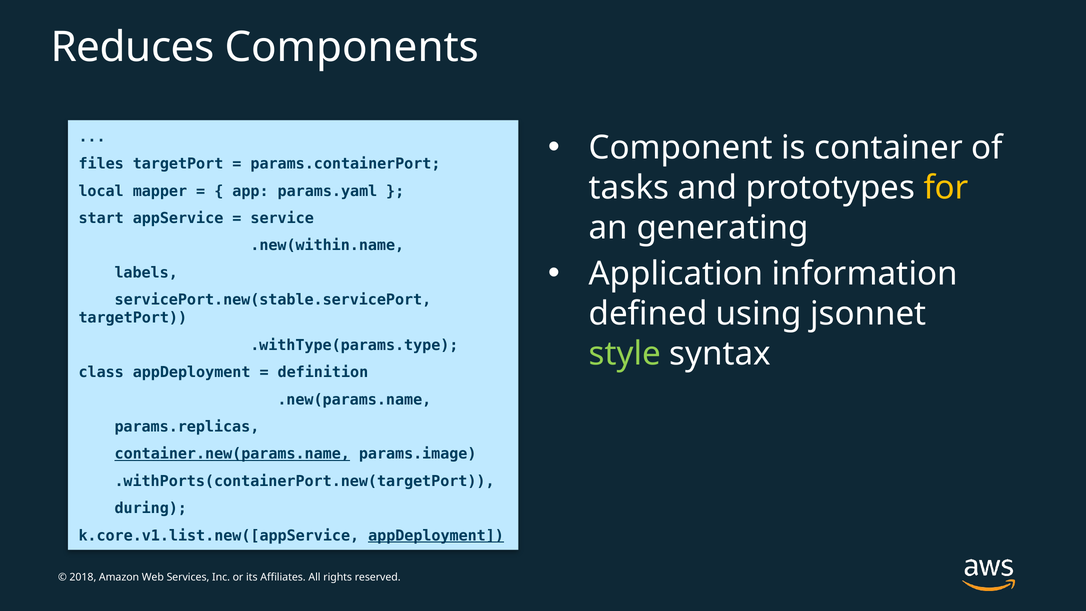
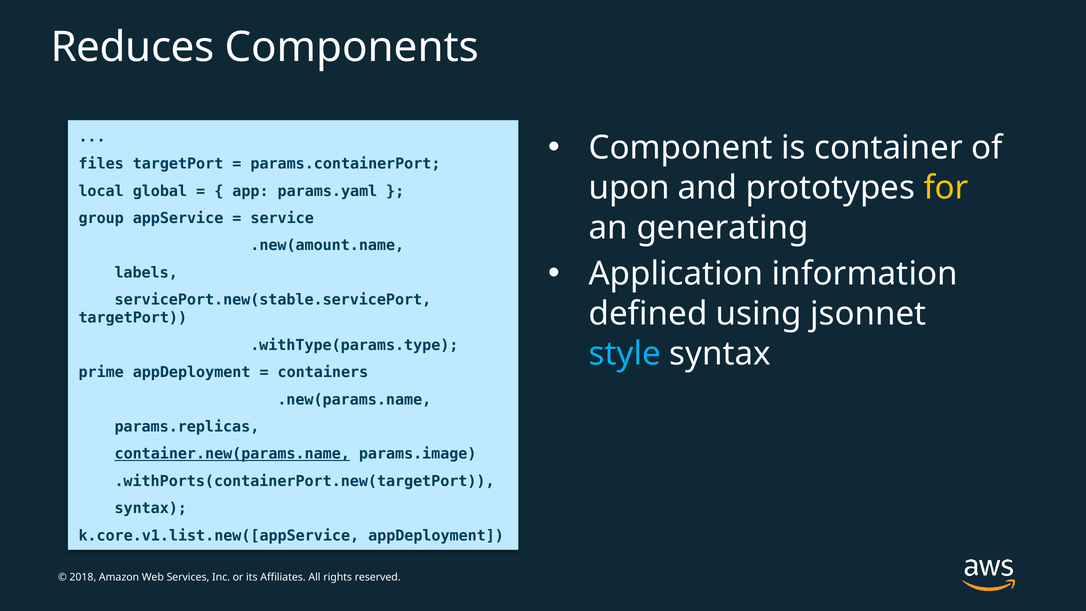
tasks: tasks -> upon (629, 188)
mapper: mapper -> global (160, 191)
start: start -> group (101, 218)
.new(within.name: .new(within.name -> .new(amount.name (327, 245)
style colour: light green -> light blue (625, 354)
class: class -> prime (101, 372)
definition: definition -> containers (323, 372)
during: during -> syntax (151, 508)
appDeployment underline: present -> none (436, 535)
